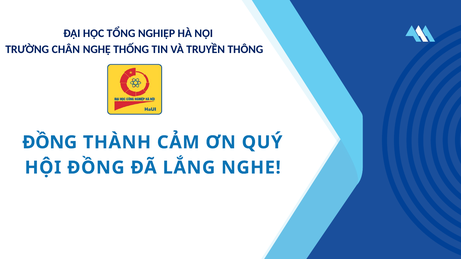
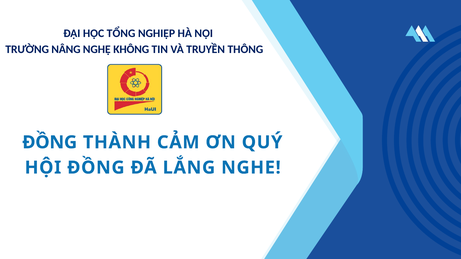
CHÂN: CHÂN -> NÂNG (66, 50)
THỐNG: THỐNG -> KHÔNG (131, 50)
